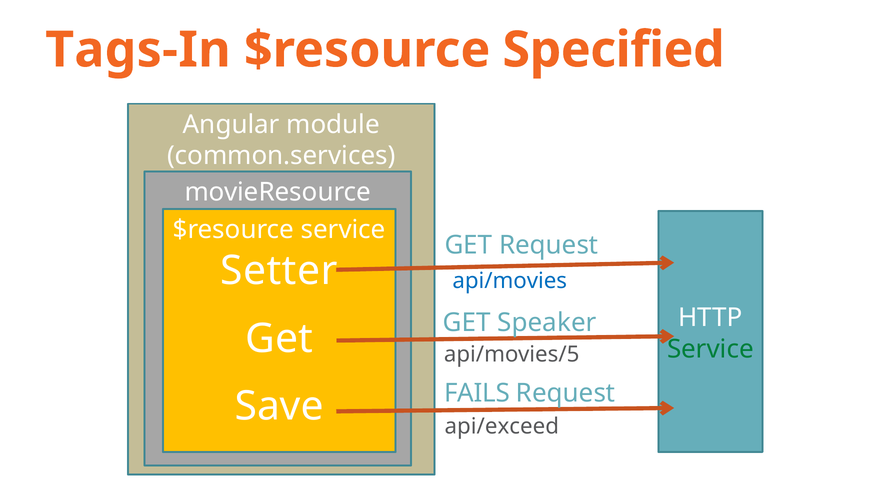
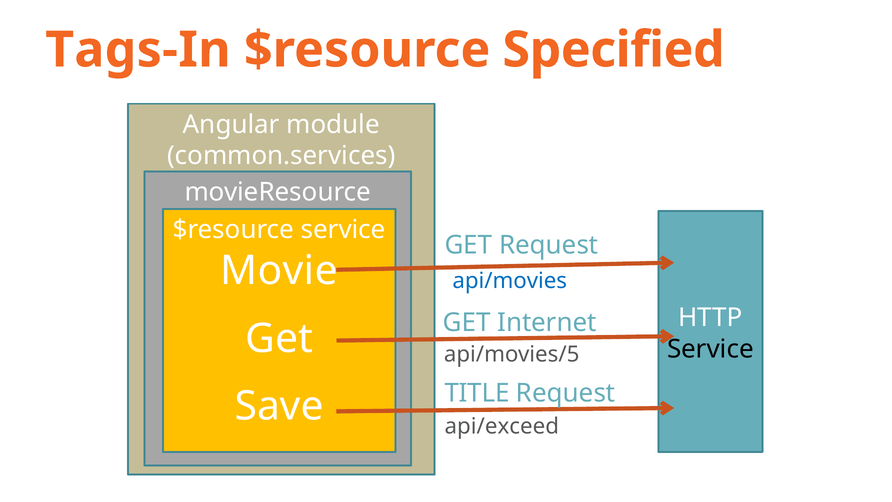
Setter: Setter -> Movie (279, 271)
Speaker: Speaker -> Internet (547, 323)
Service colour: green -> black (710, 349)
FAILS: FAILS -> TITLE (477, 393)
